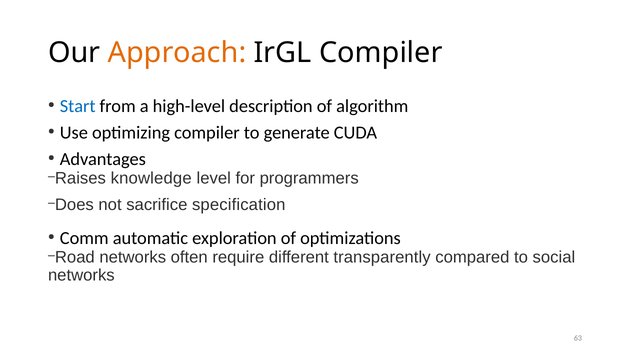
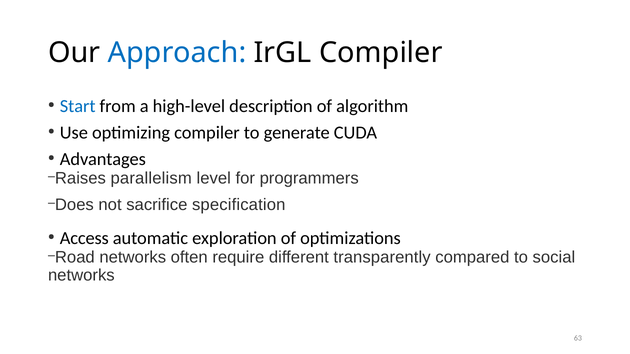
Approach colour: orange -> blue (177, 53)
knowledge: knowledge -> parallelism (151, 178)
Comm: Comm -> Access (84, 239)
